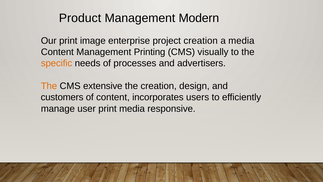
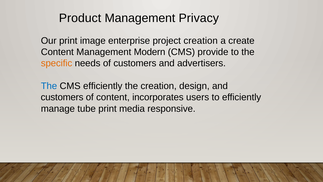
Modern: Modern -> Privacy (199, 18)
a media: media -> create (241, 41)
Printing: Printing -> Modern (150, 52)
visually: visually -> provide (213, 52)
of processes: processes -> customers (135, 63)
The colour: orange -> blue (49, 86)
CMS extensive: extensive -> efficiently (103, 86)
user: user -> tube (87, 109)
